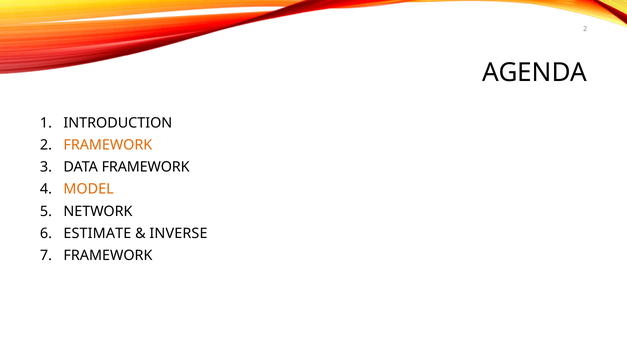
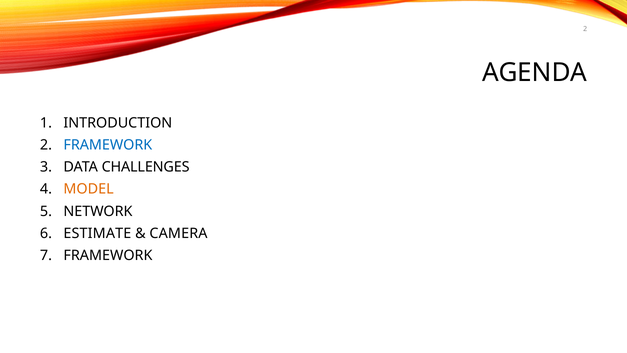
FRAMEWORK colour: orange -> blue (108, 145)
DATA FRAMEWORK: FRAMEWORK -> CHALLENGES (146, 167)
INVERSE: INVERSE -> CAMERA (178, 233)
